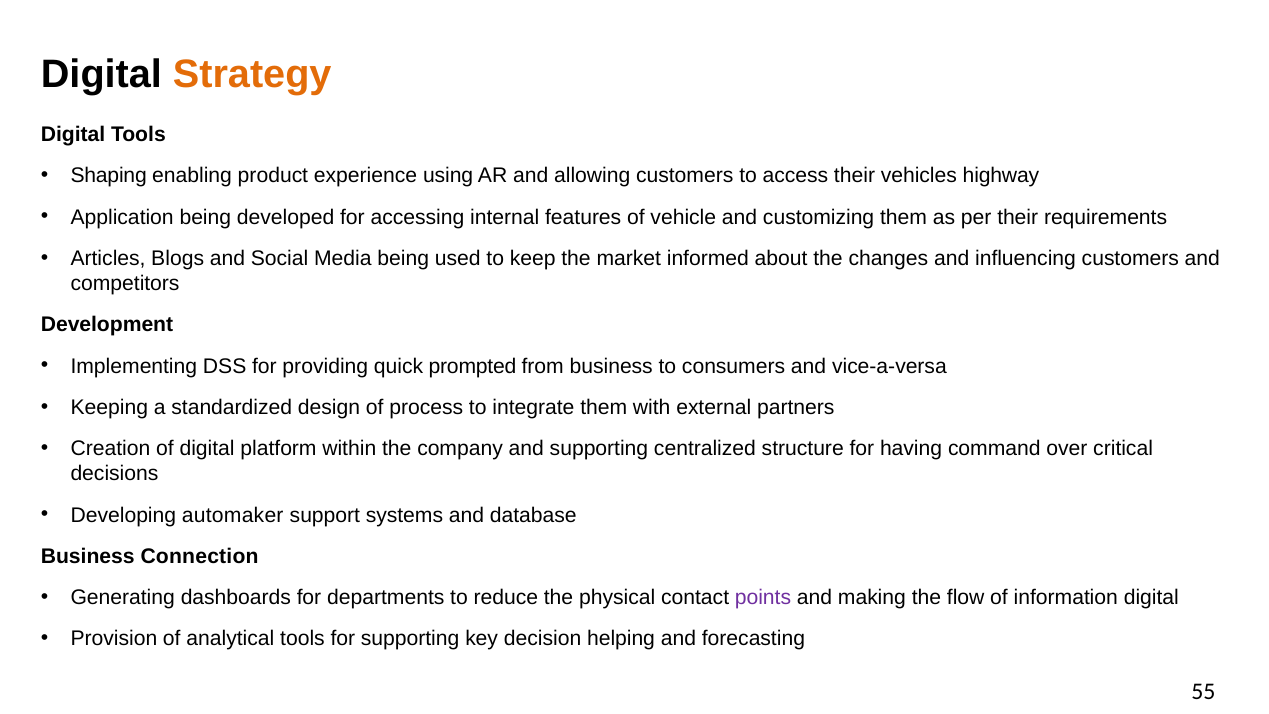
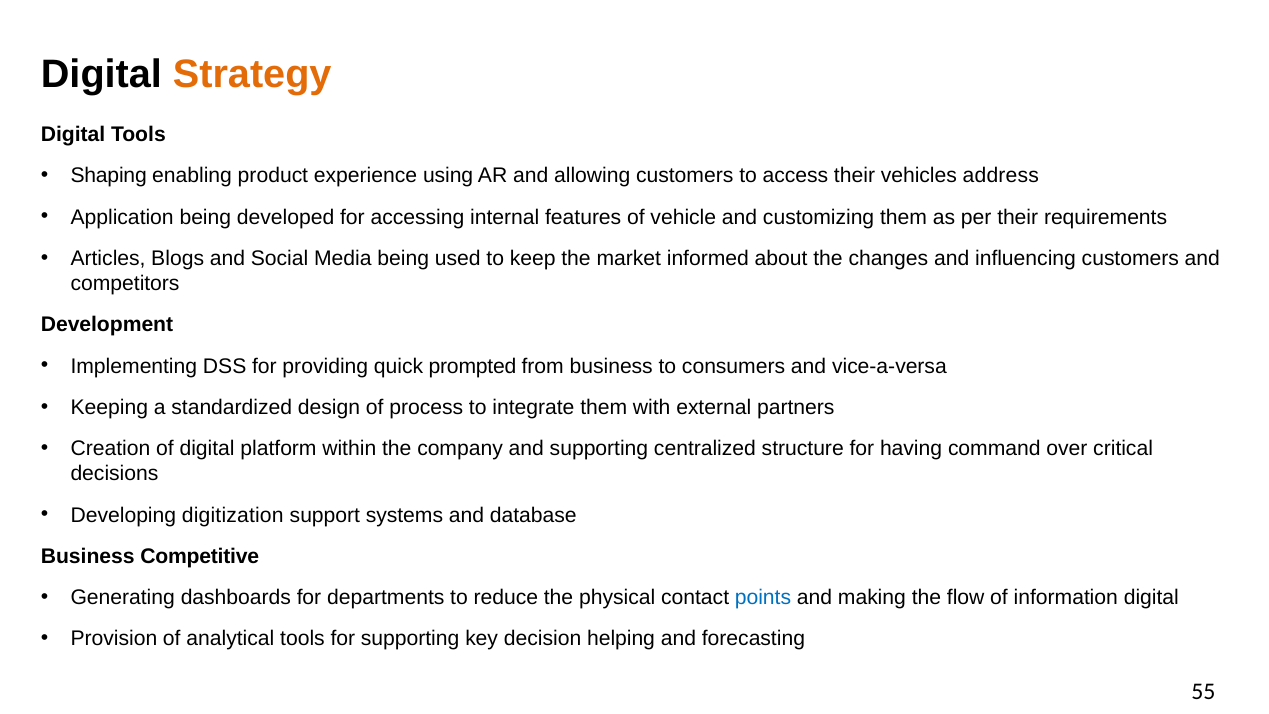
highway: highway -> address (1001, 176)
automaker: automaker -> digitization (233, 515)
Connection: Connection -> Competitive (200, 556)
points colour: purple -> blue (763, 598)
